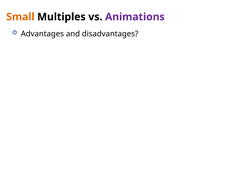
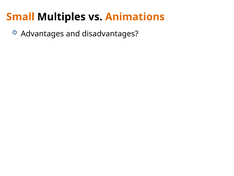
Animations colour: purple -> orange (135, 17)
